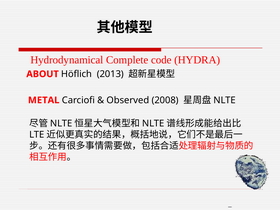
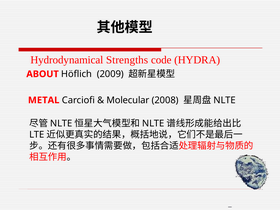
Complete: Complete -> Strengths (127, 60)
2013: 2013 -> 2009 (110, 74)
Observed: Observed -> Molecular (128, 100)
